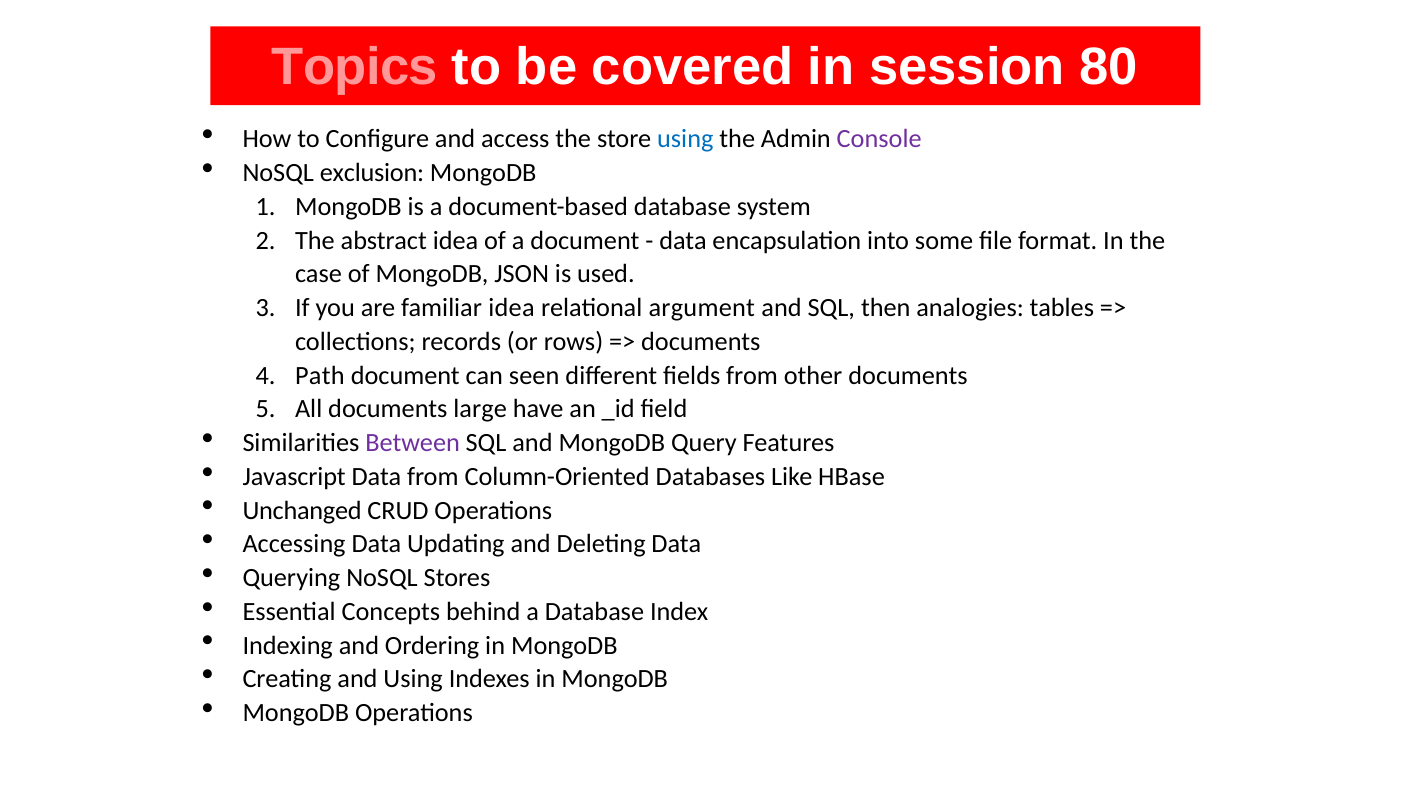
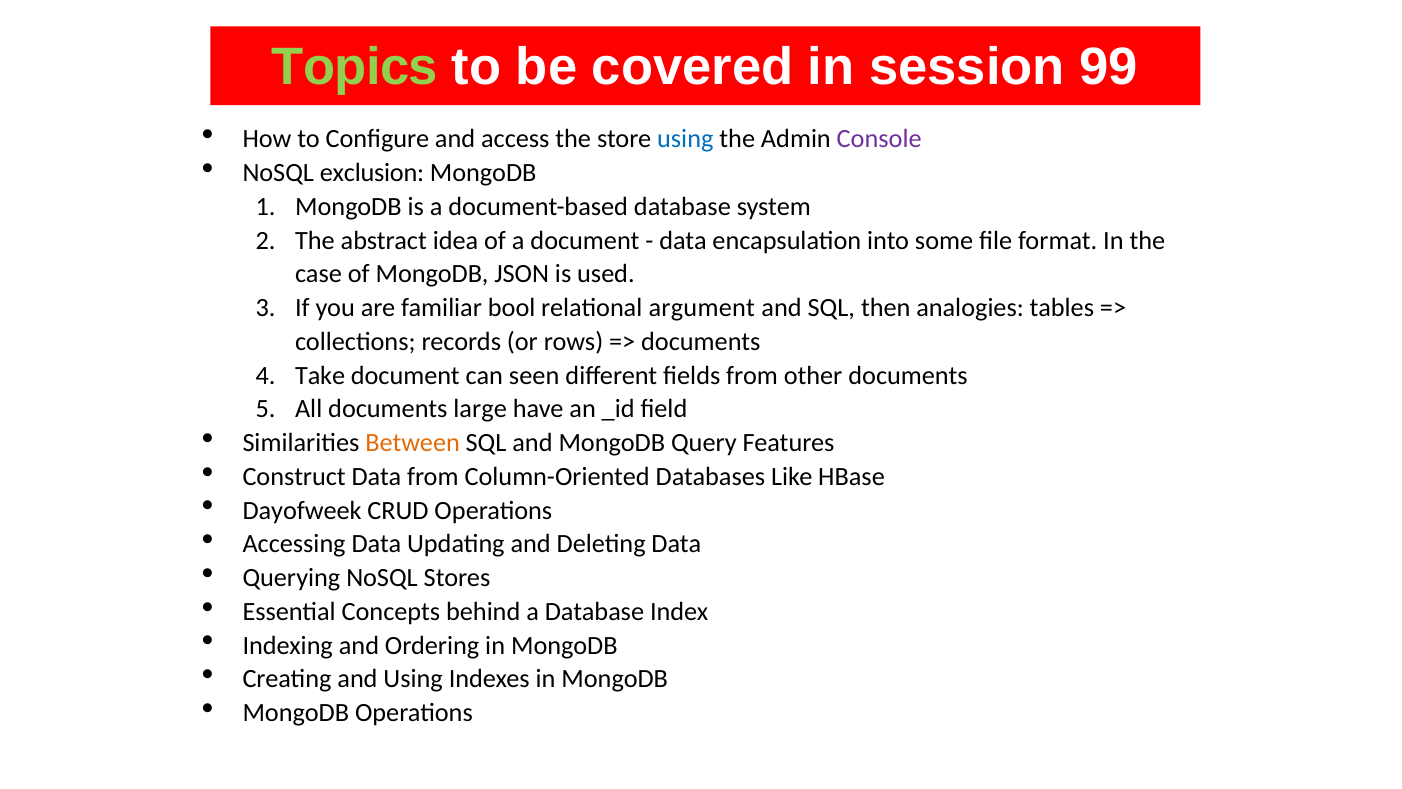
Topics colour: pink -> light green (355, 67)
80: 80 -> 99 (1109, 67)
familiar idea: idea -> bool (512, 308)
Path: Path -> Take (320, 375)
Between colour: purple -> orange (413, 443)
Javascript: Javascript -> Construct (294, 476)
Unchanged: Unchanged -> Dayofweek (302, 510)
